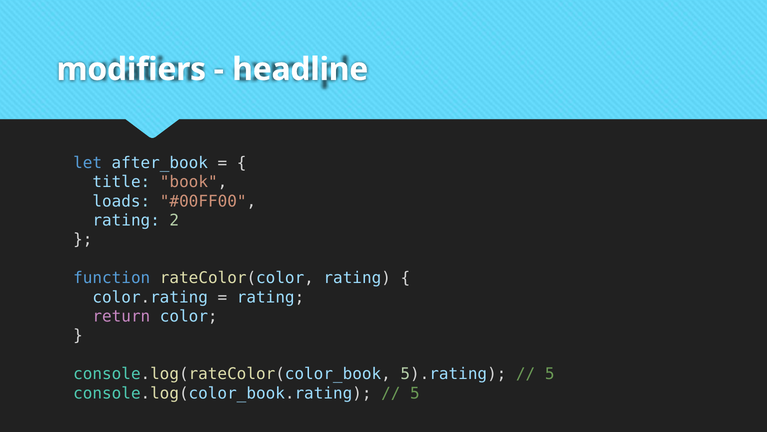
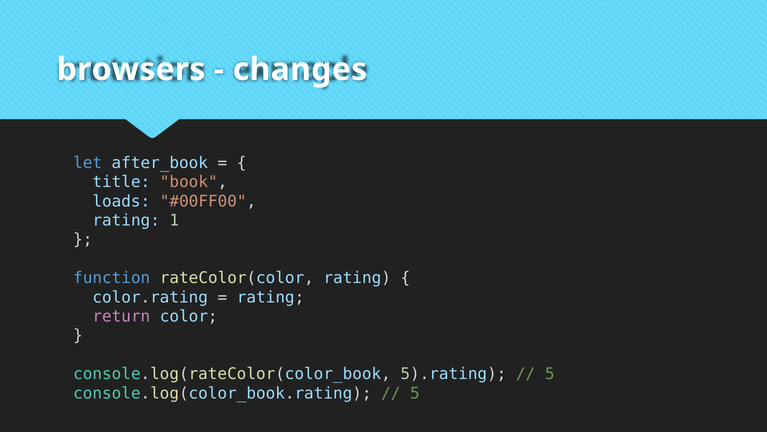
modifiers: modifiers -> browsers (131, 69)
headline: headline -> changes (300, 69)
2: 2 -> 1 (174, 220)
